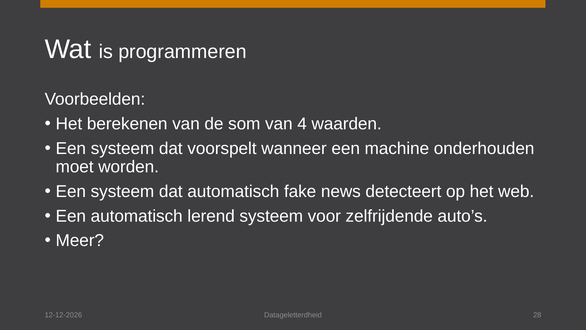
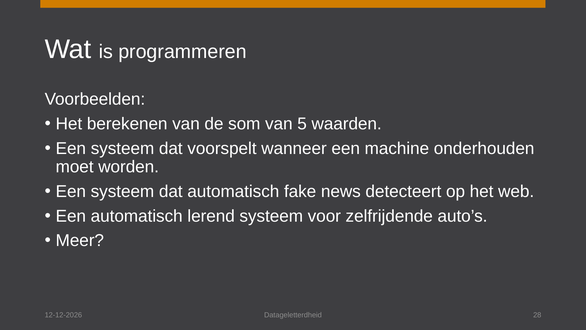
4: 4 -> 5 (302, 124)
